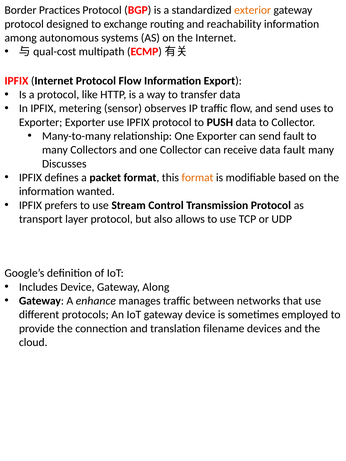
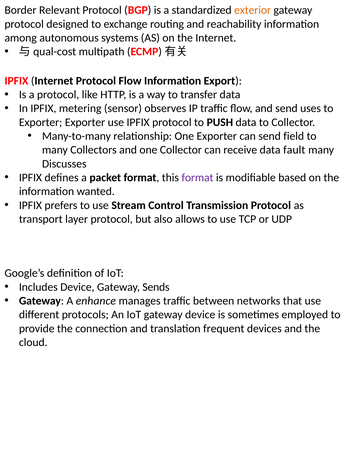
Practices: Practices -> Relevant (59, 10)
send fault: fault -> field (294, 136)
format colour: orange -> purple (197, 178)
Along: Along -> Sends (156, 287)
filename: filename -> frequent (224, 329)
